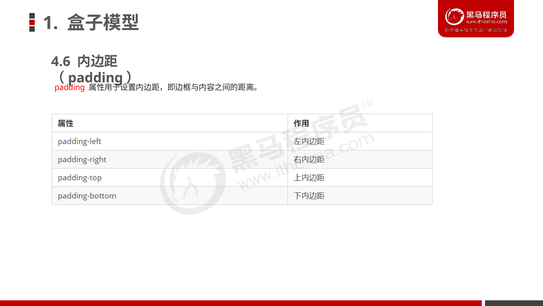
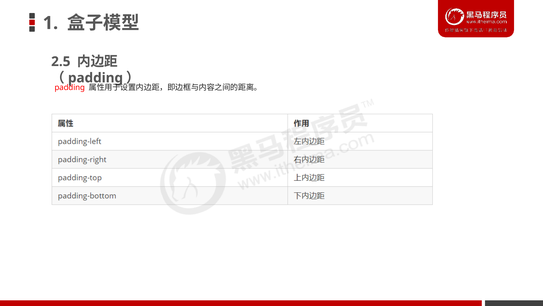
4.6: 4.6 -> 2.5 (61, 61)
